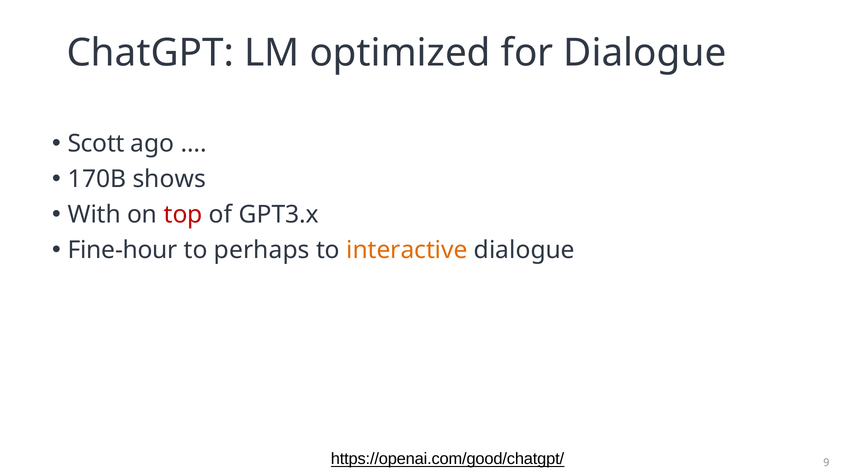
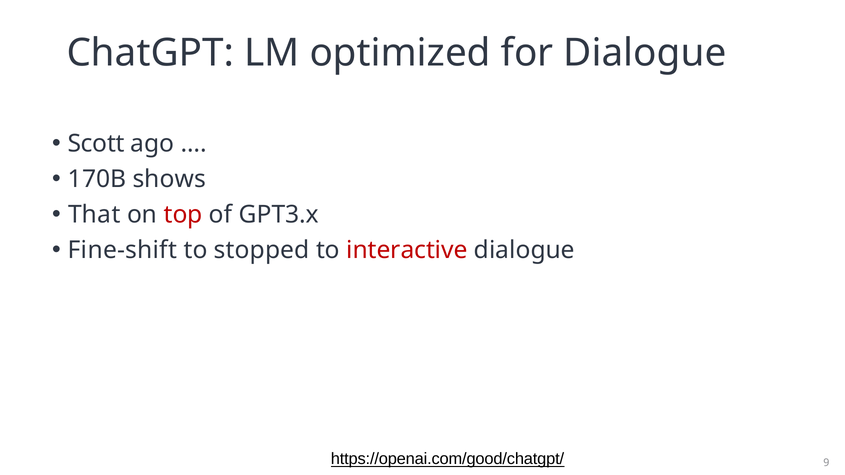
With: With -> That (94, 215)
Fine-hour: Fine-hour -> Fine-shift (122, 250)
perhaps: perhaps -> stopped (262, 250)
interactive colour: orange -> red (407, 250)
